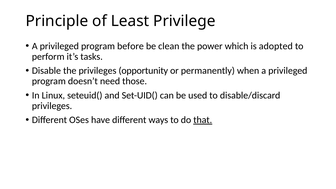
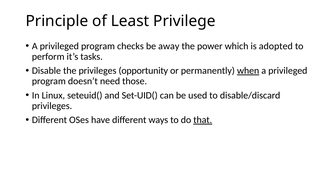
before: before -> checks (130, 46)
clean: clean -> away (169, 46)
when underline: none -> present (248, 71)
